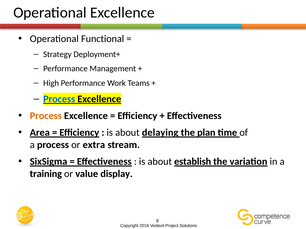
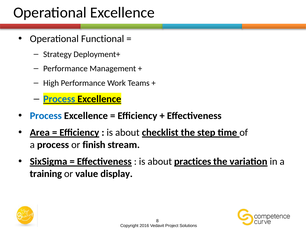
Process colour: orange -> blue (46, 116)
delaying: delaying -> checklist (160, 133)
plan: plan -> step (206, 133)
extra: extra -> finish (94, 145)
establish: establish -> practices (193, 162)
